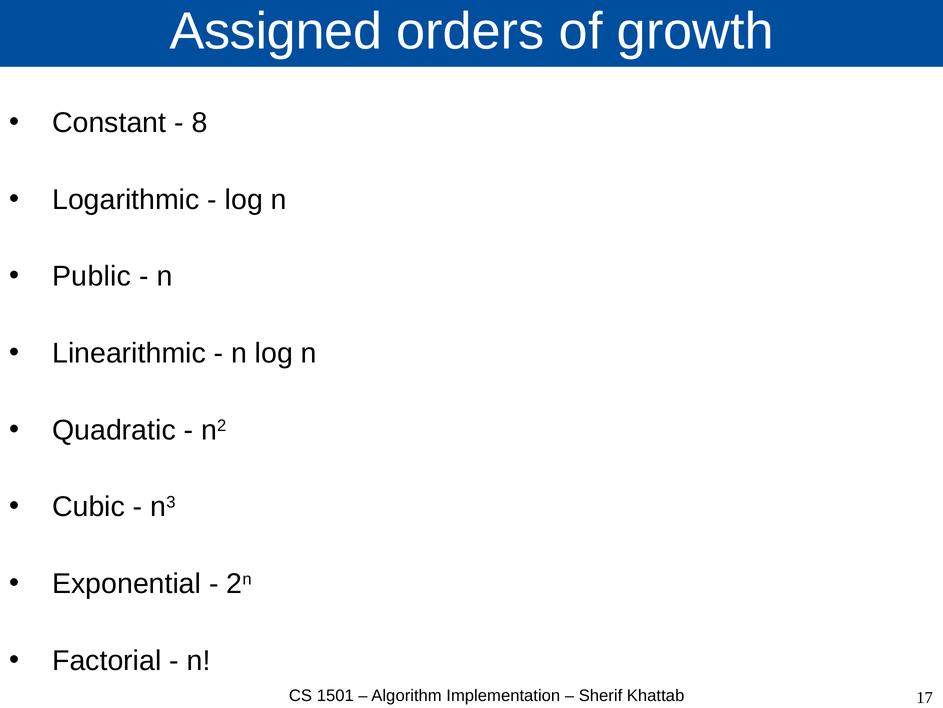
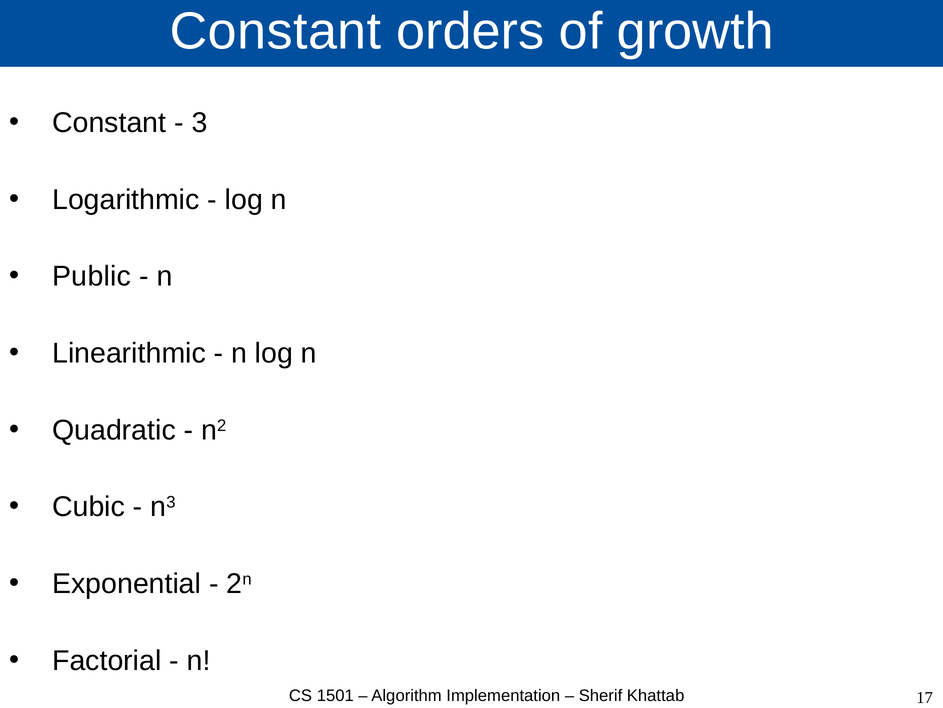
Assigned: Assigned -> Constant (276, 31)
8: 8 -> 3 (200, 123)
